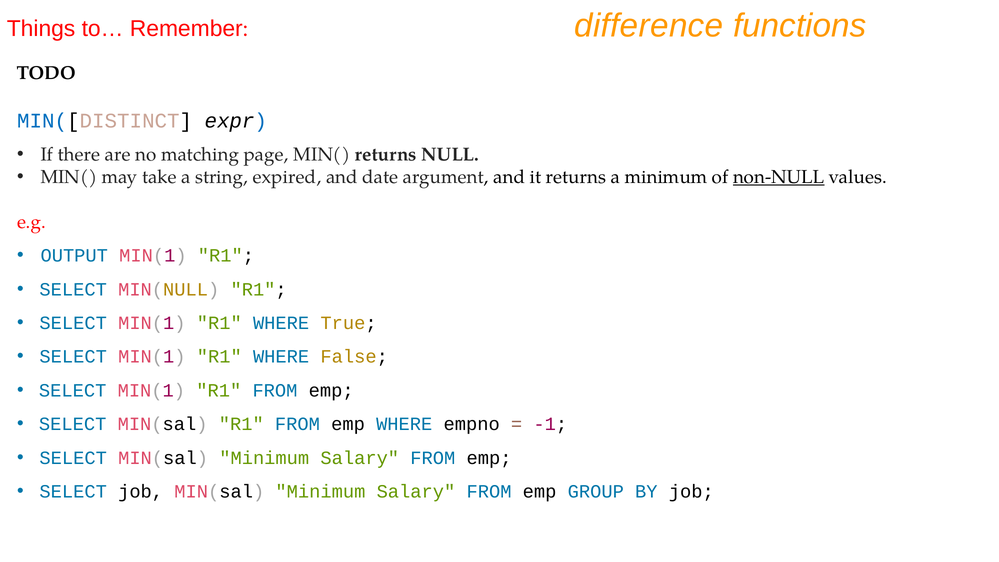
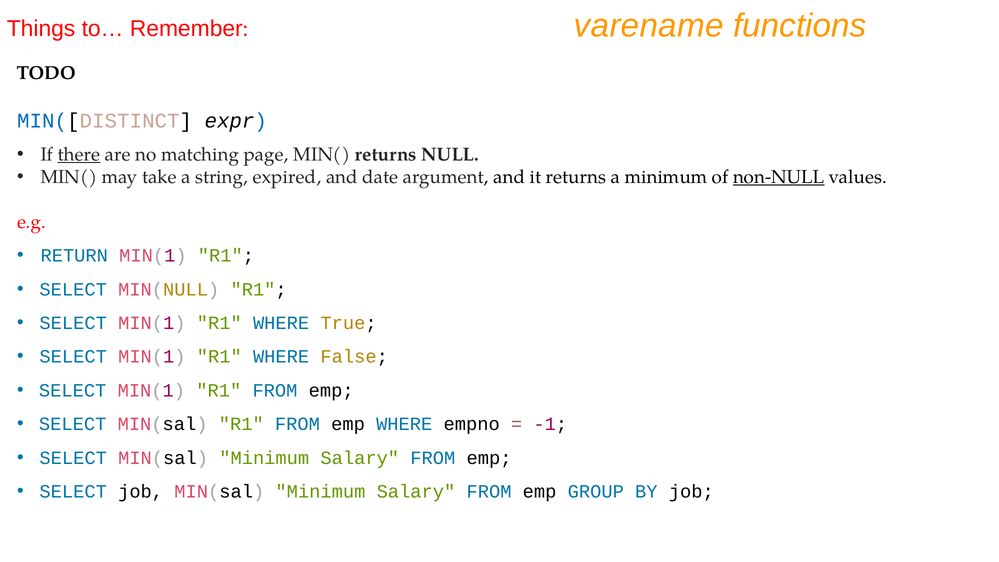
difference: difference -> varename (649, 26)
there underline: none -> present (79, 154)
OUTPUT: OUTPUT -> RETURN (74, 256)
